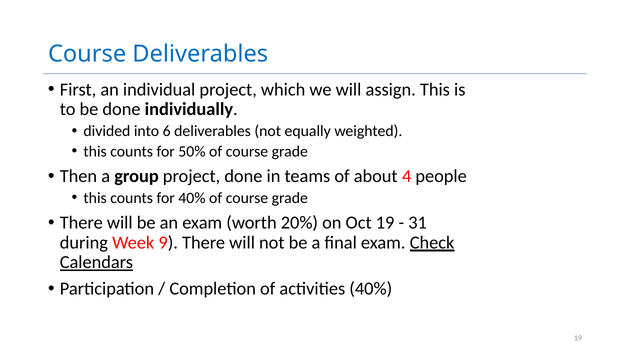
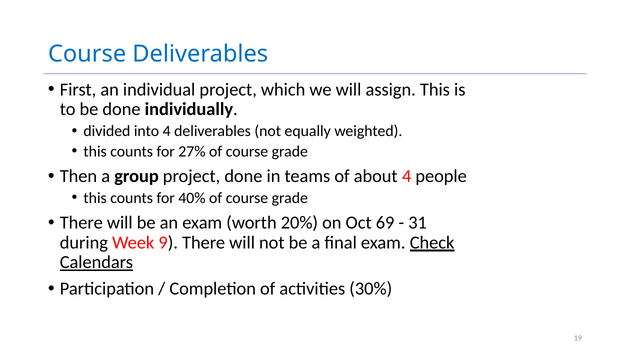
into 6: 6 -> 4 (167, 131)
50%: 50% -> 27% (192, 151)
Oct 19: 19 -> 69 (385, 223)
activities 40%: 40% -> 30% (371, 289)
